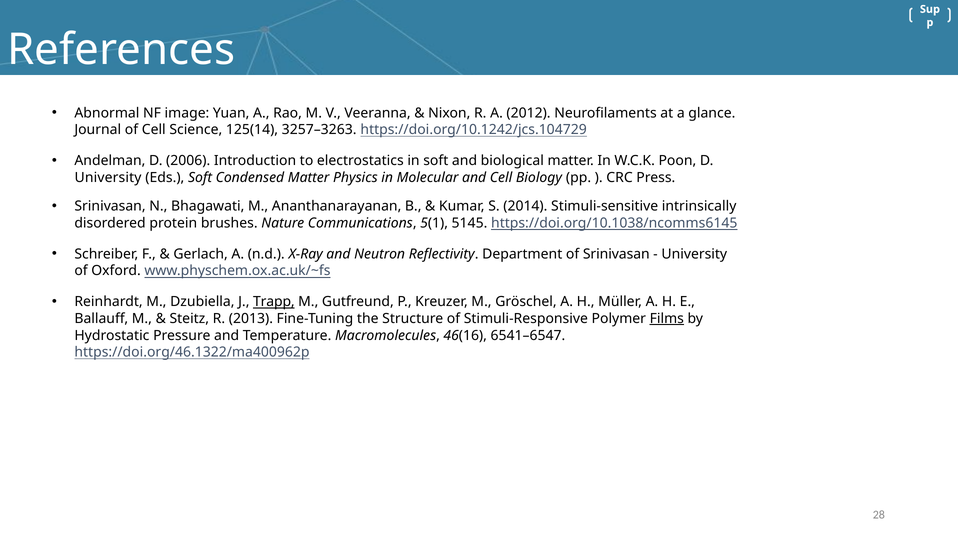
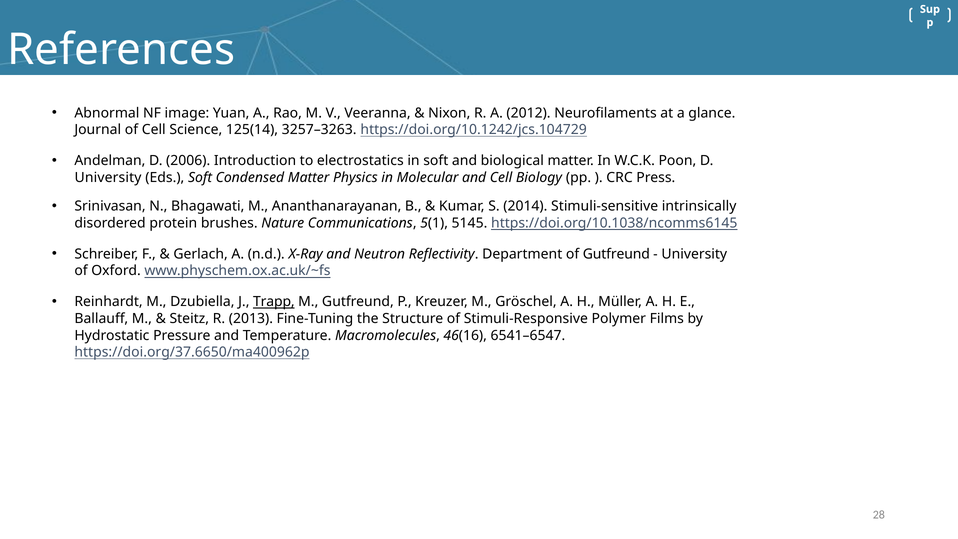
of Srinivasan: Srinivasan -> Gutfreund (616, 254)
Films underline: present -> none (667, 319)
https://doi.org/46.1322/ma400962p: https://doi.org/46.1322/ma400962p -> https://doi.org/37.6650/ma400962p (192, 352)
